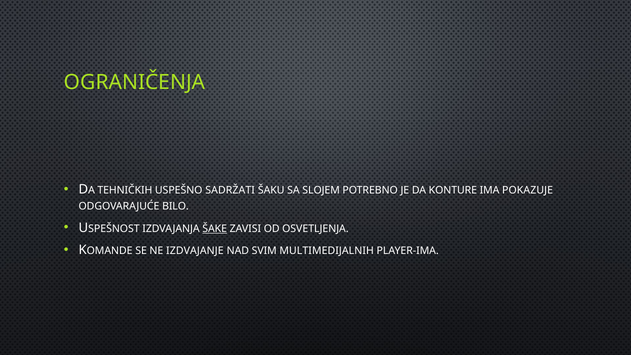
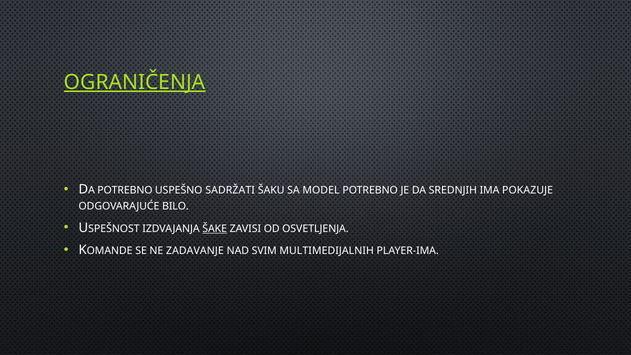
OGRANIČENJA underline: none -> present (135, 82)
TEHNIČKIH: TEHNIČKIH -> POTREBNO (125, 190)
SLOJEM: SLOJEM -> MODEL (321, 190)
KONTURE: KONTURE -> SREDNJIH (453, 190)
IZDVAJANJE: IZDVAJANJE -> ZADAVANJE (195, 251)
